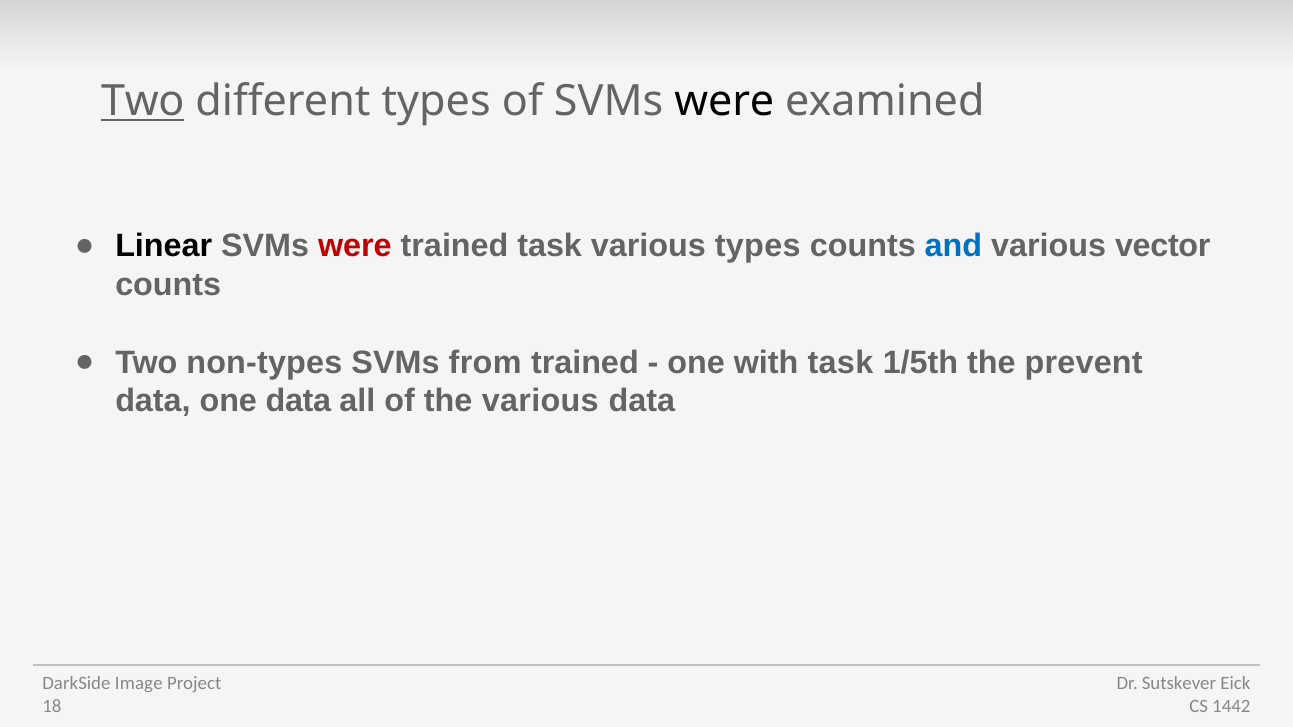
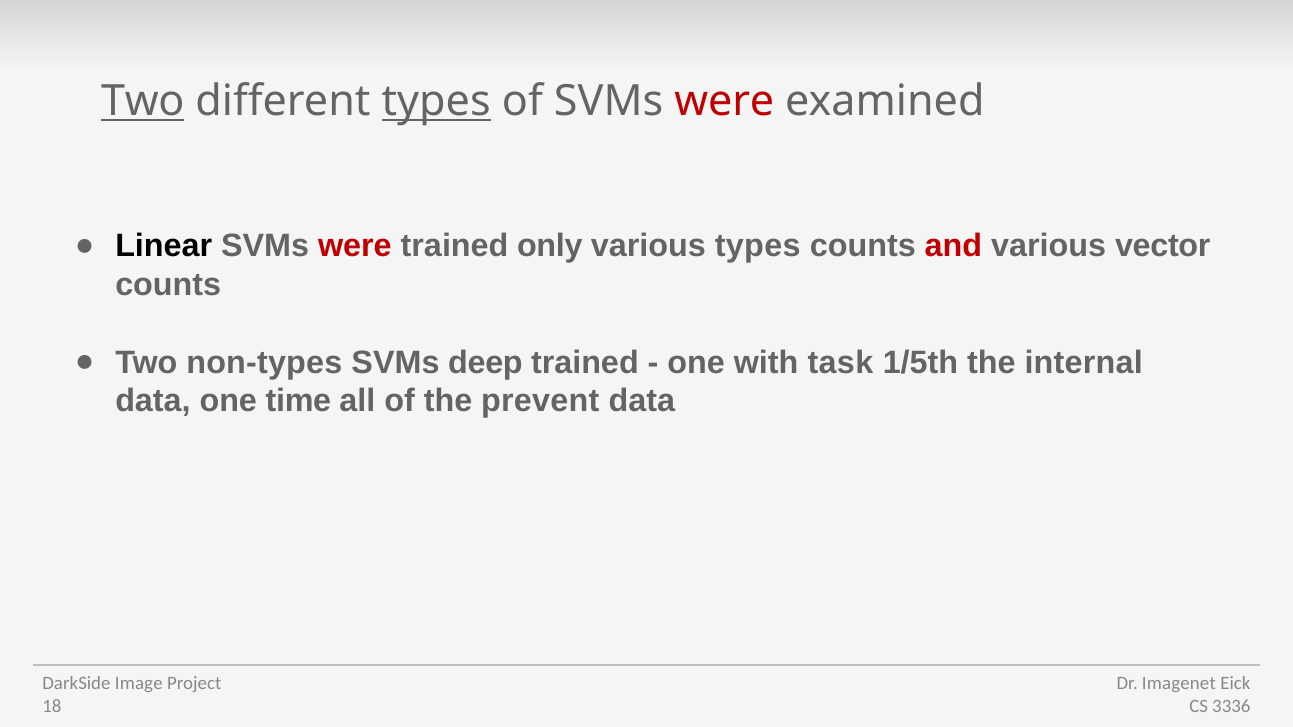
types underline: none -> present (436, 101)
were colour: black -> red (724, 101)
trained task: task -> only (550, 246)
and colour: blue -> red (953, 246)
from: from -> deep (485, 363)
prevent: prevent -> internal (1084, 363)
one data: data -> time (298, 401)
the various: various -> prevent (540, 401)
Sutskever: Sutskever -> Imagenet (1179, 683)
1442: 1442 -> 3336 (1231, 706)
